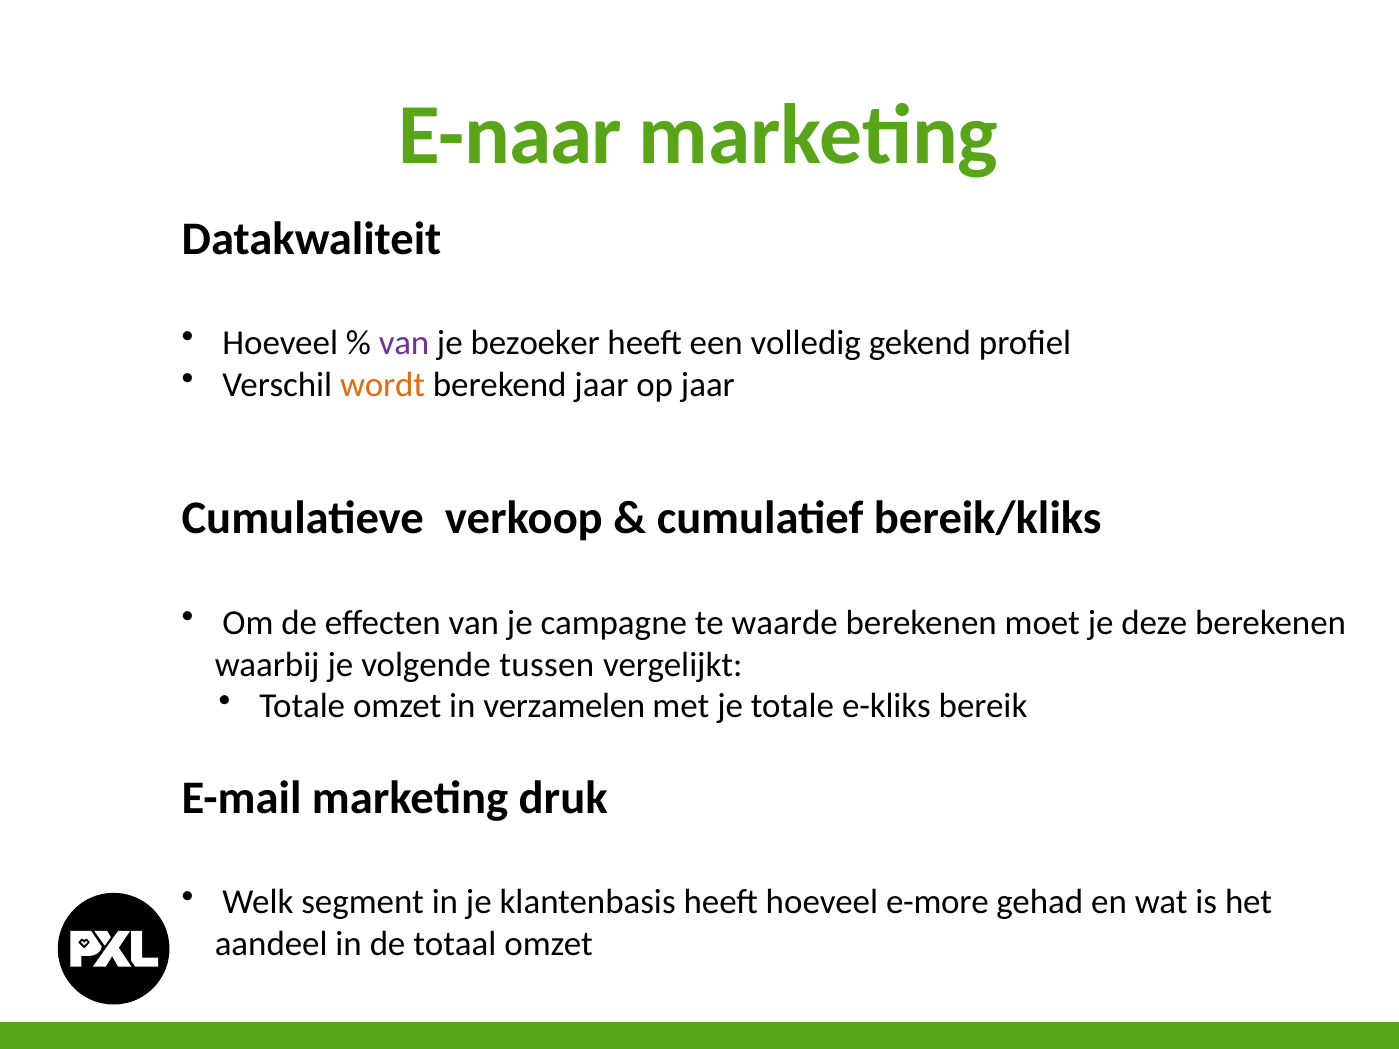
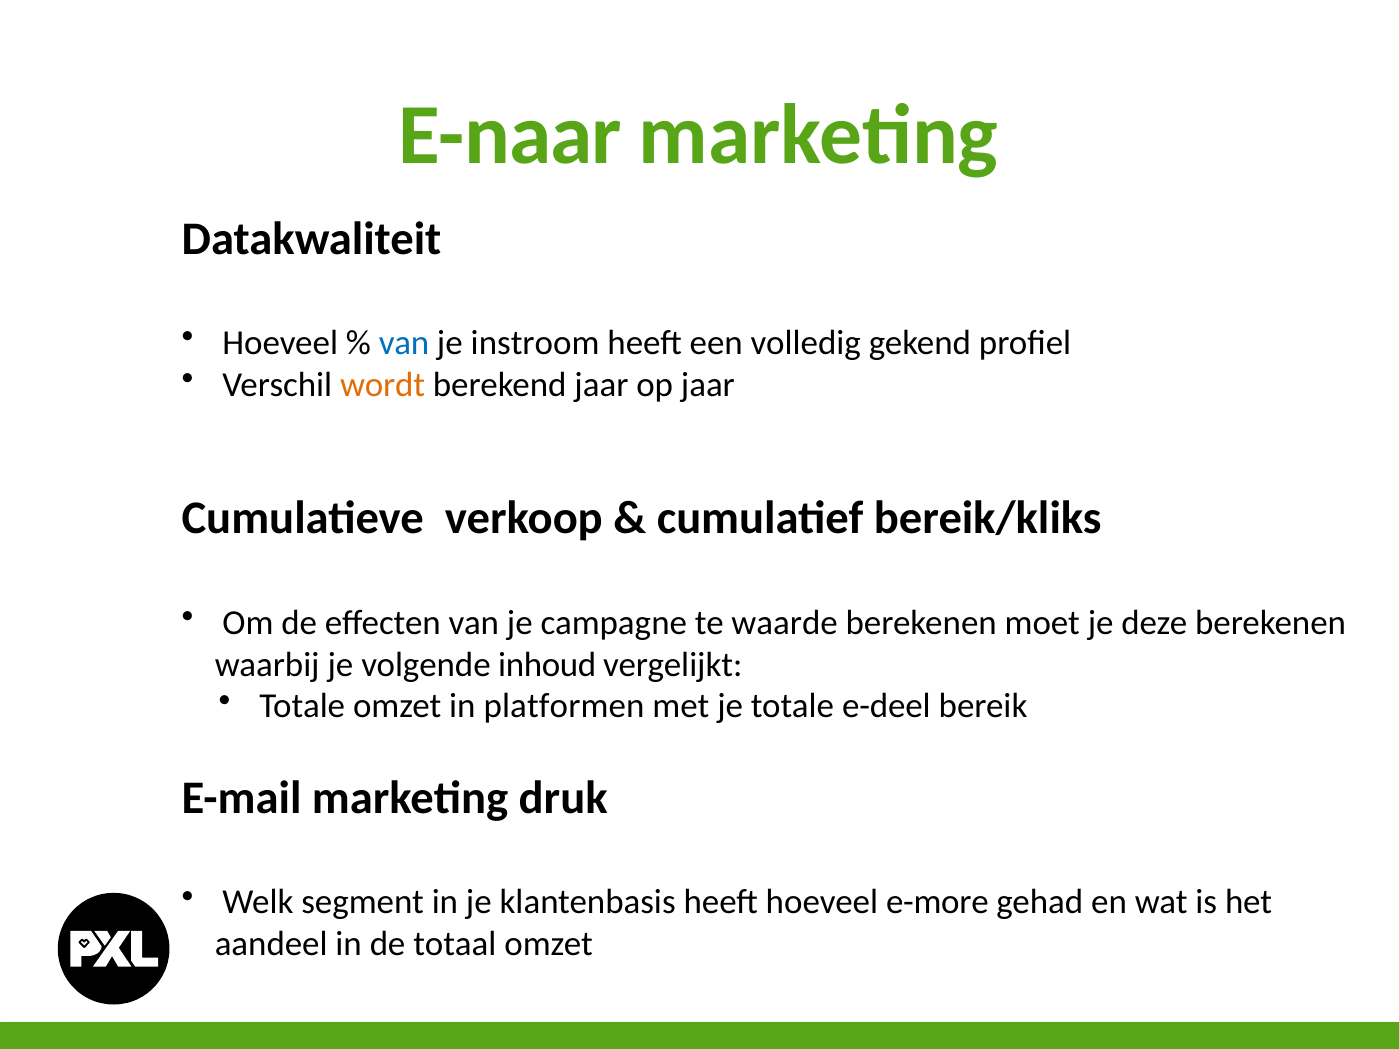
van colour: purple -> blue (404, 343)
bezoeker: bezoeker -> instroom (535, 343)
tussen: tussen -> inhoud (547, 665)
verzamelen: verzamelen -> platformen (564, 707)
e-kliks: e-kliks -> e-deel (886, 707)
